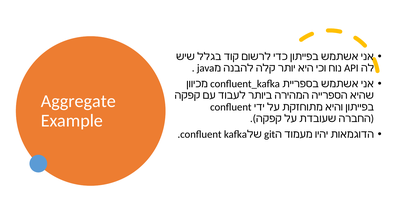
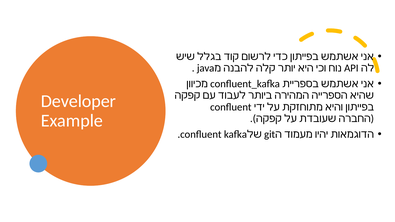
Aggregate: Aggregate -> Developer (78, 101)
